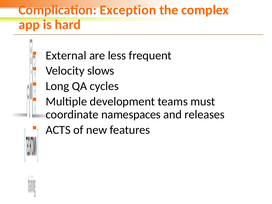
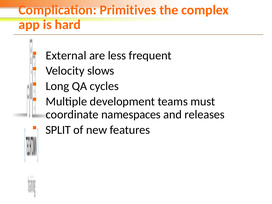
Exception: Exception -> Primitives (128, 10)
ACTS: ACTS -> SPLIT (58, 130)
